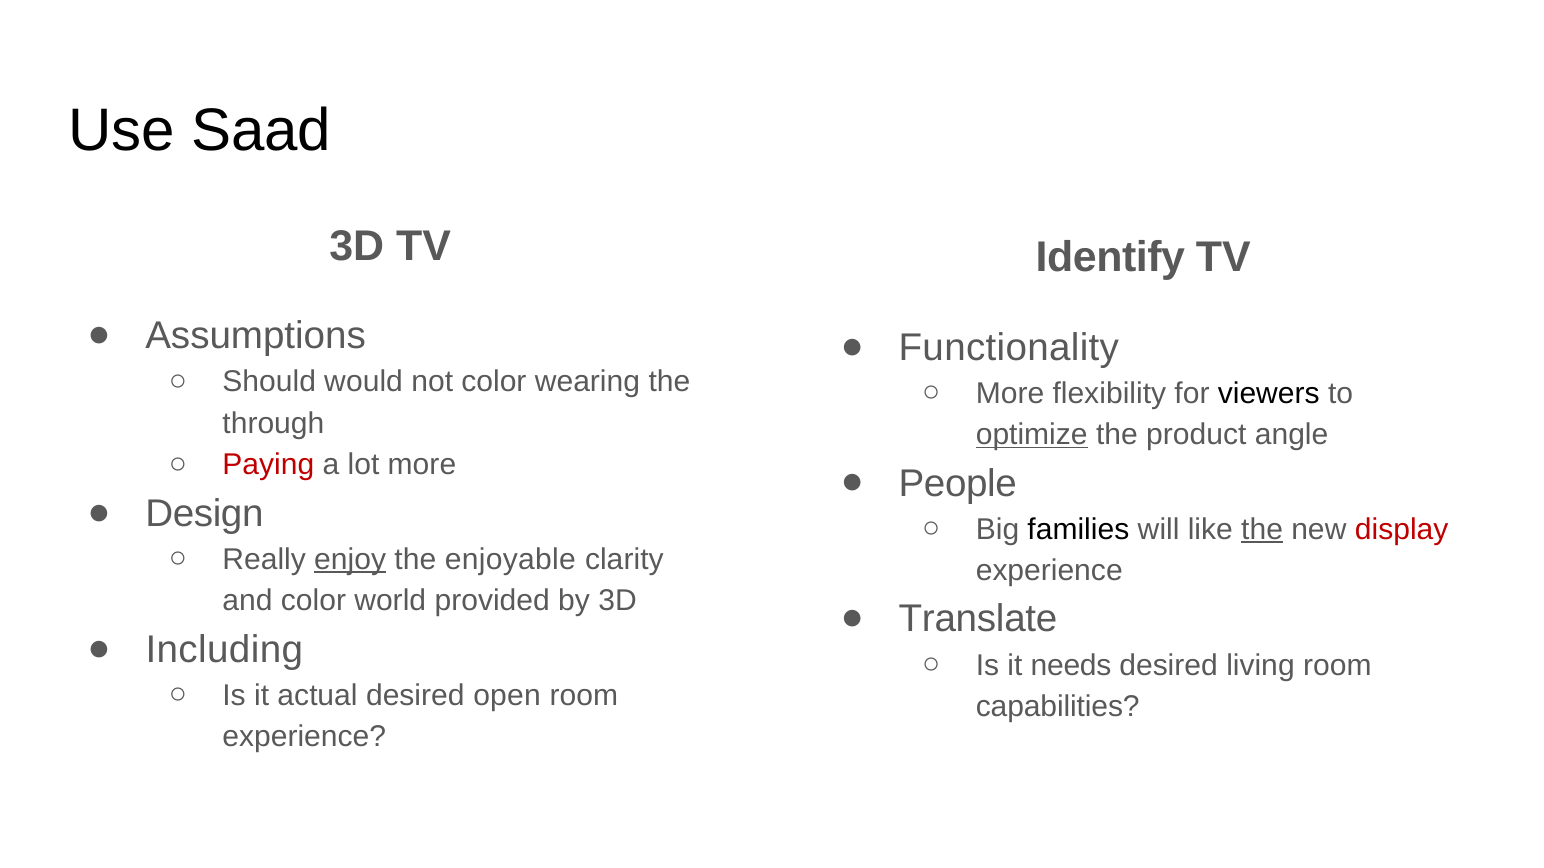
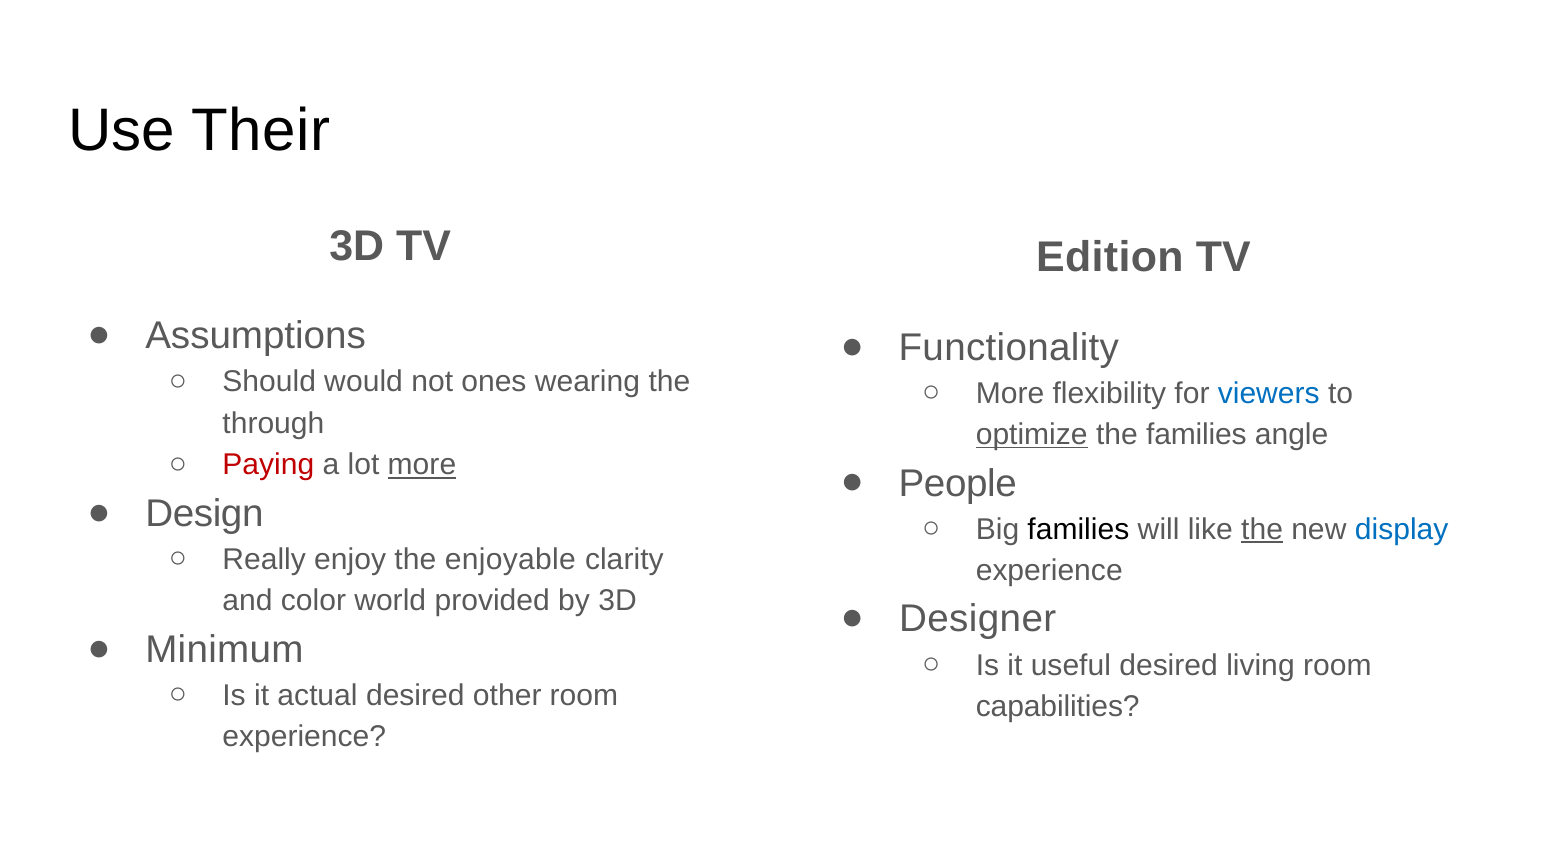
Saad: Saad -> Their (261, 131)
Identify: Identify -> Edition (1110, 258)
not color: color -> ones (494, 382)
viewers colour: black -> blue (1269, 393)
the product: product -> families (1196, 435)
more underline: none -> present (422, 465)
display colour: red -> blue (1402, 530)
enjoy underline: present -> none (350, 560)
Translate: Translate -> Designer (978, 620)
Including: Including -> Minimum (224, 650)
needs: needs -> useful (1071, 666)
open: open -> other (507, 696)
